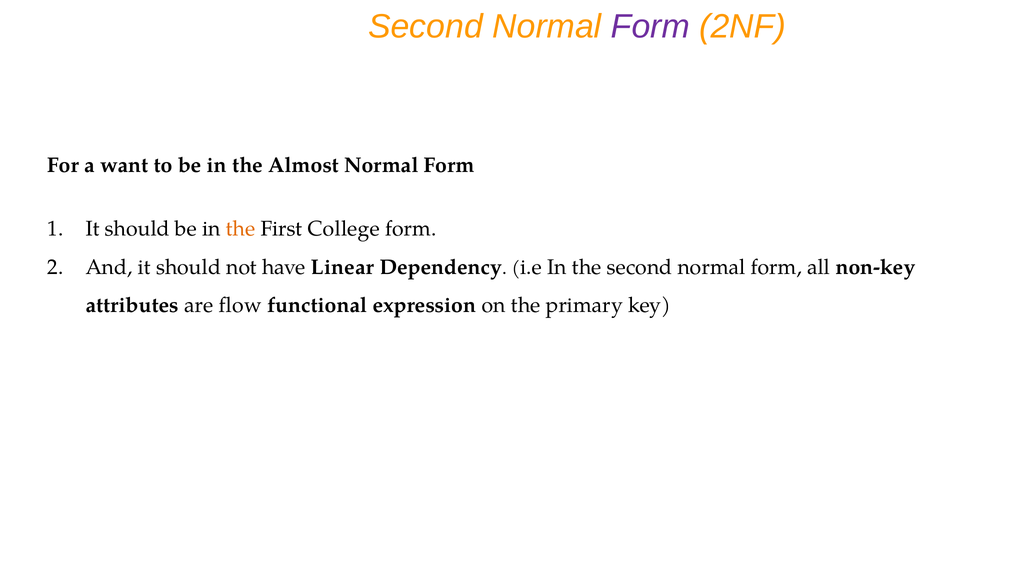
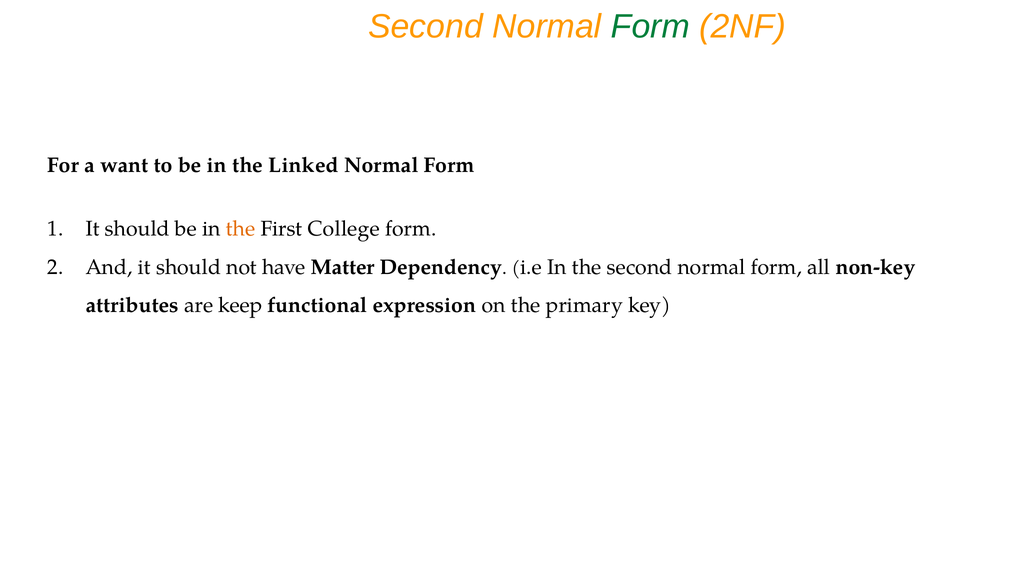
Form colour: purple -> green (650, 26)
Almost: Almost -> Linked (304, 166)
Linear: Linear -> Matter (343, 267)
flow: flow -> keep (240, 305)
